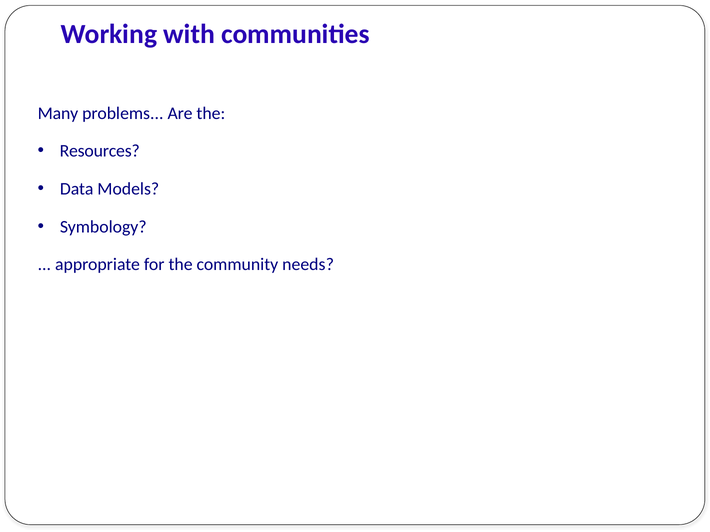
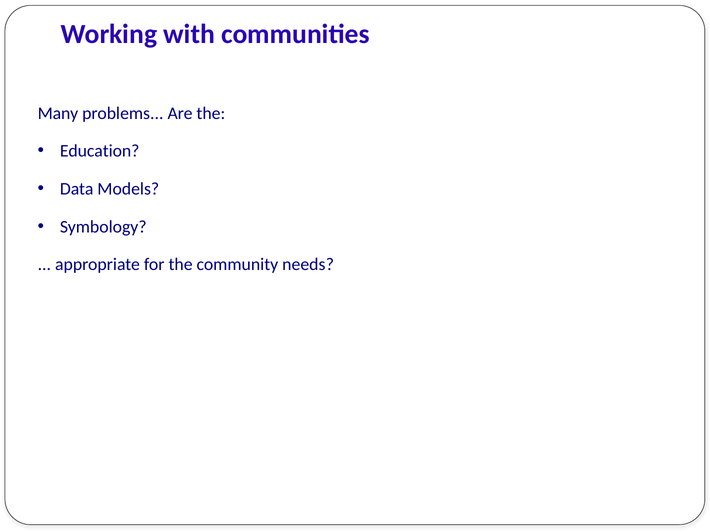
Resources: Resources -> Education (100, 151)
